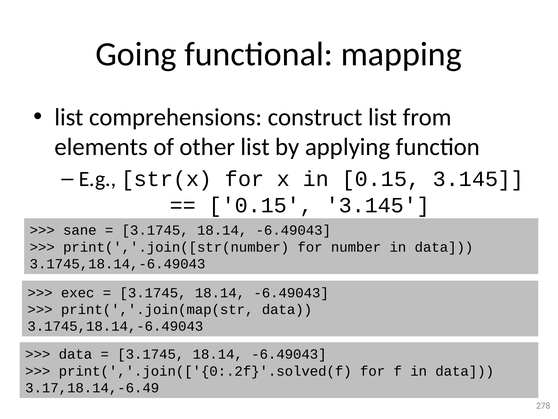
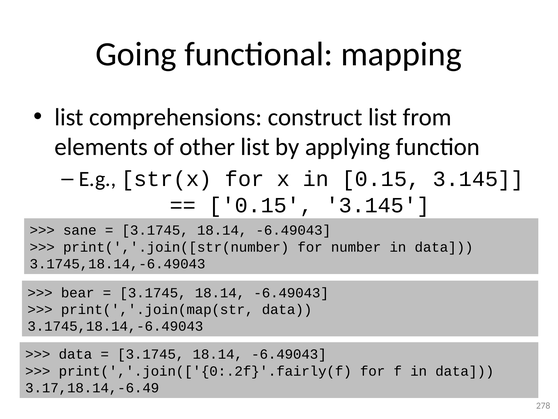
exec: exec -> bear (78, 292)
print(','.join(['{0:.2f}'.solved(f: print(','.join(['{0:.2f}'.solved(f -> print(','.join(['{0:.2f}'.fairly(f (205, 371)
